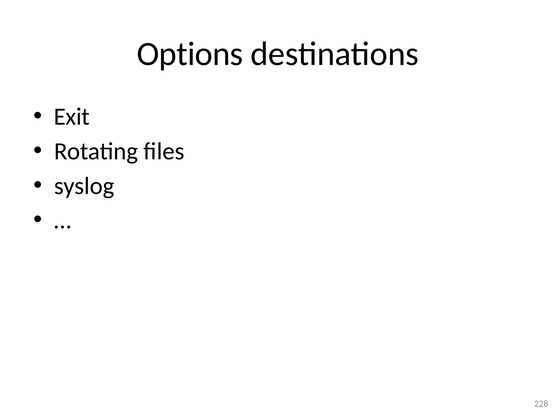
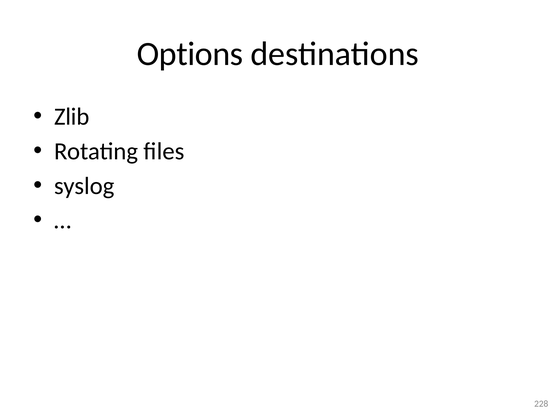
Exit: Exit -> Zlib (72, 117)
